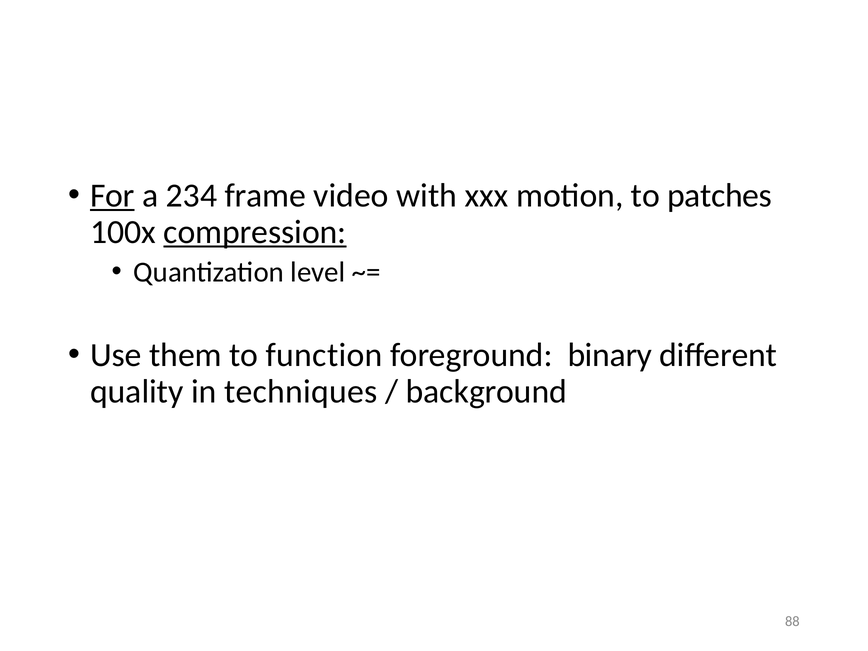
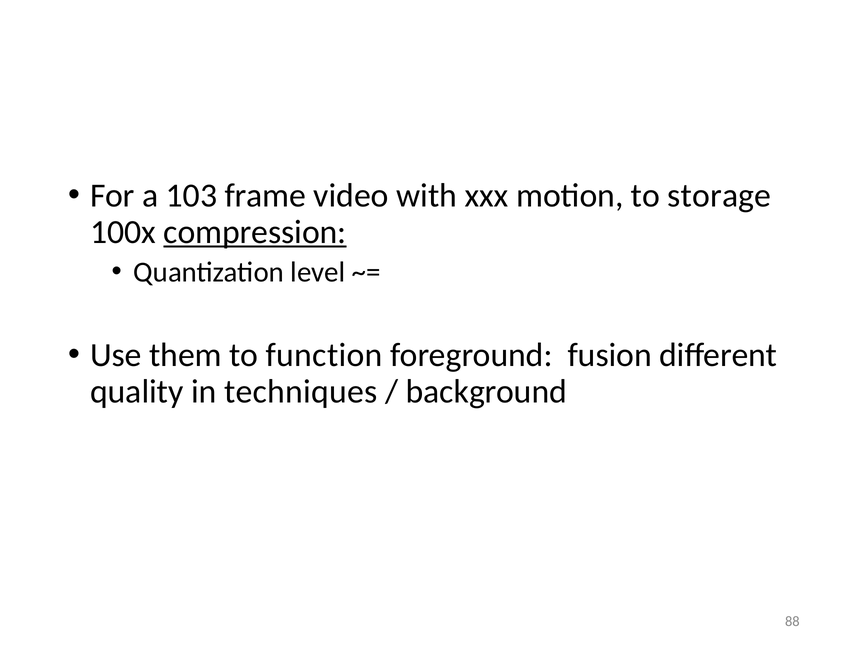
For underline: present -> none (112, 196)
234: 234 -> 103 (191, 196)
patches: patches -> storage (719, 196)
binary: binary -> fusion (610, 355)
